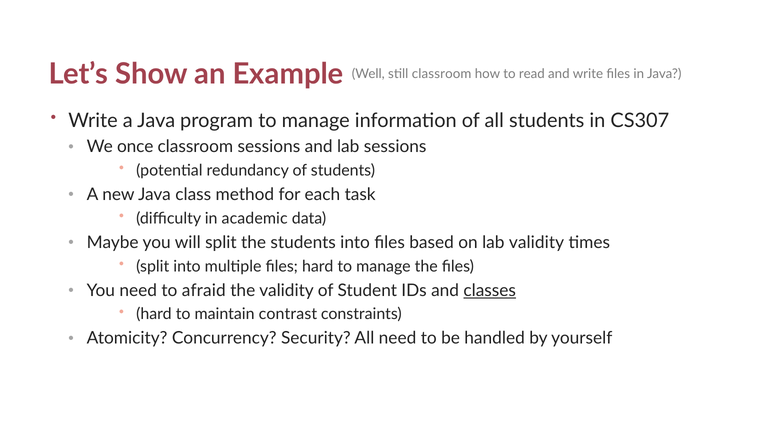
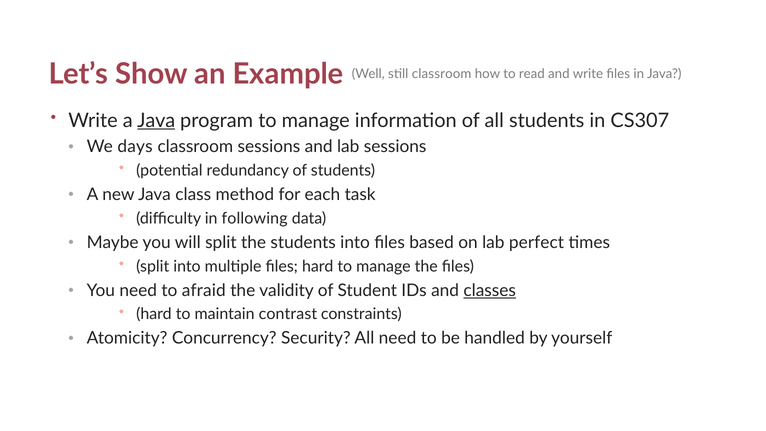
Java underline: none -> present (156, 120)
once: once -> days (135, 147)
academic: academic -> following (255, 218)
lab validity: validity -> perfect (536, 242)
